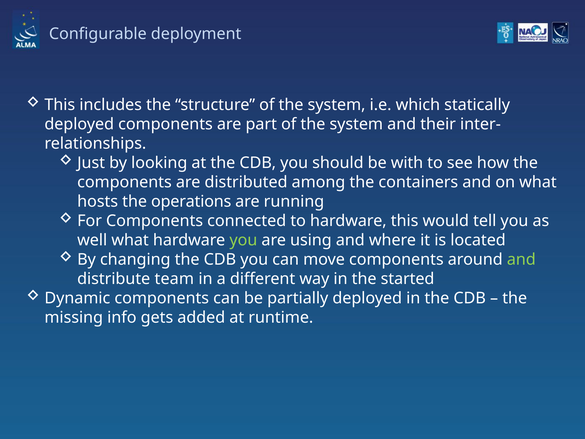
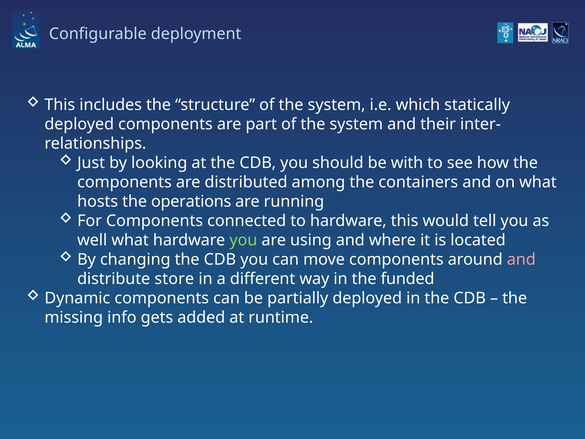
and colour: light green -> pink (521, 259)
team: team -> store (174, 279)
started: started -> funded (408, 279)
